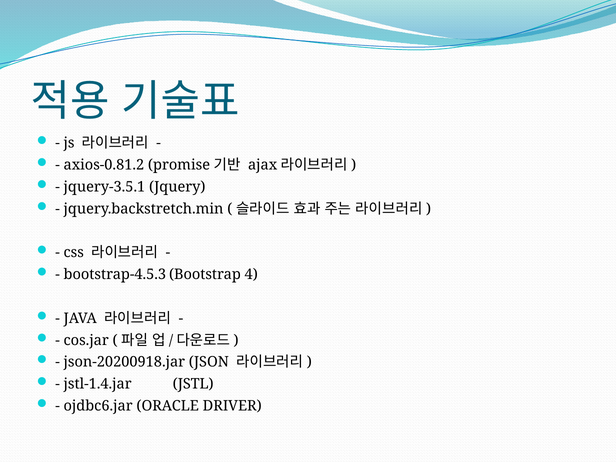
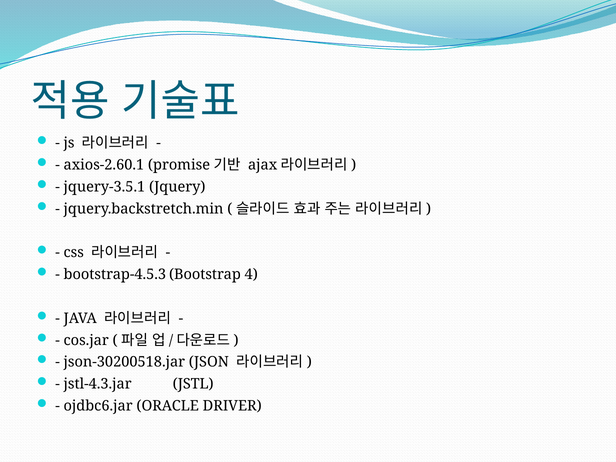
axios-0.81.2: axios-0.81.2 -> axios-2.60.1 (104, 165)
json-20200918.jar: json-20200918.jar -> json-30200518.jar (124, 362)
jstl-1.4.jar: jstl-1.4.jar -> jstl-4.3.jar (98, 384)
